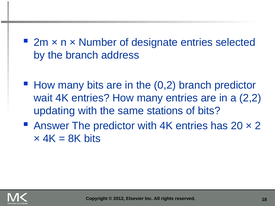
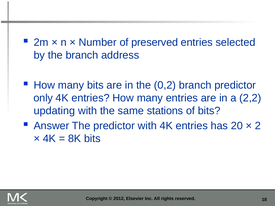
designate: designate -> preserved (155, 42)
wait: wait -> only (43, 98)
